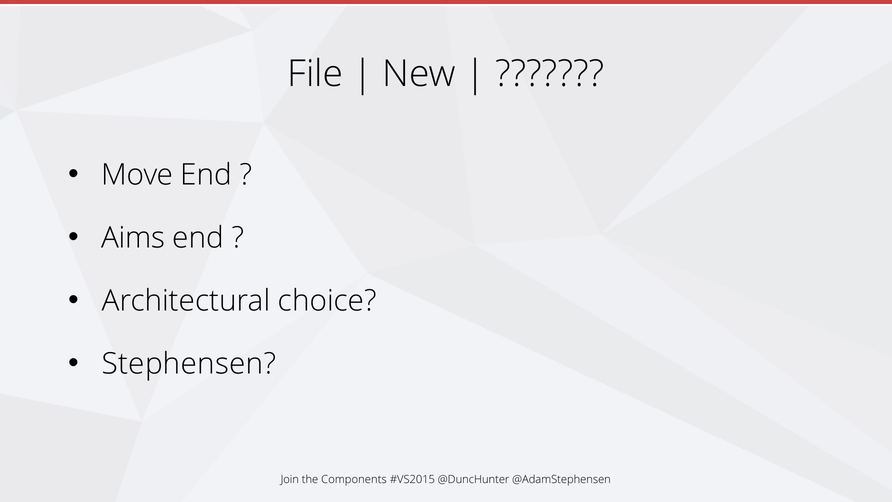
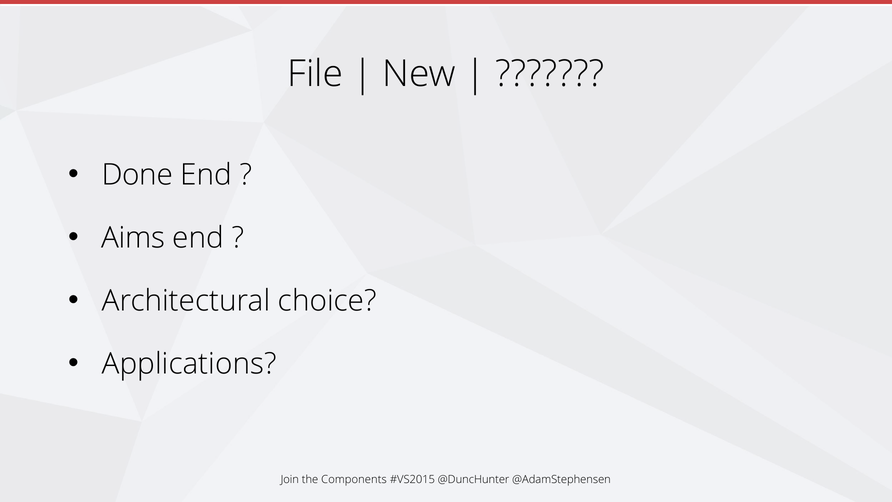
Move: Move -> Done (137, 175)
Stephensen: Stephensen -> Applications (189, 364)
